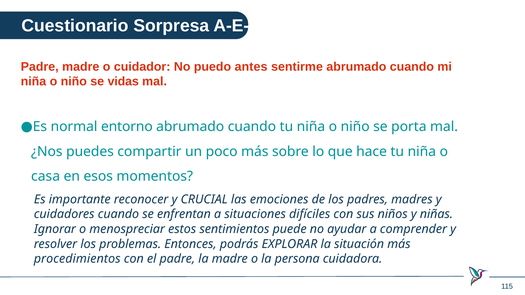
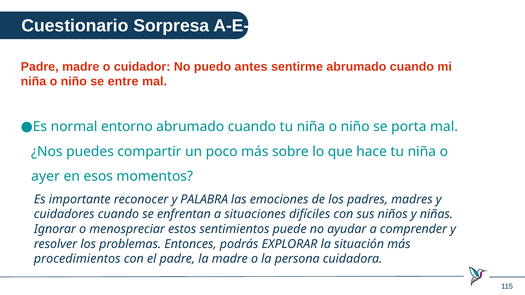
vidas: vidas -> entre (123, 82)
casa: casa -> ayer (45, 177)
CRUCIAL: CRUCIAL -> PALABRA (204, 200)
